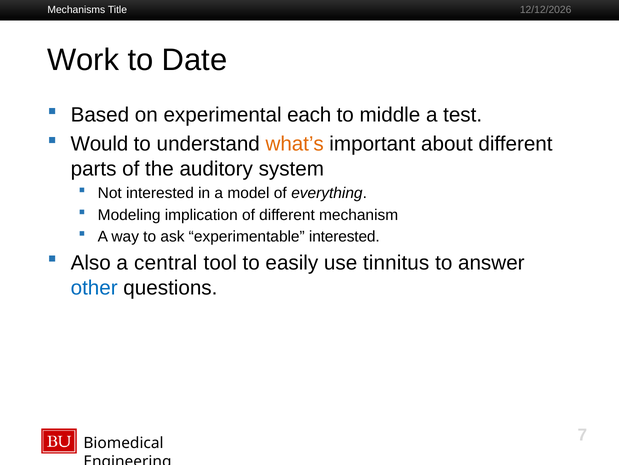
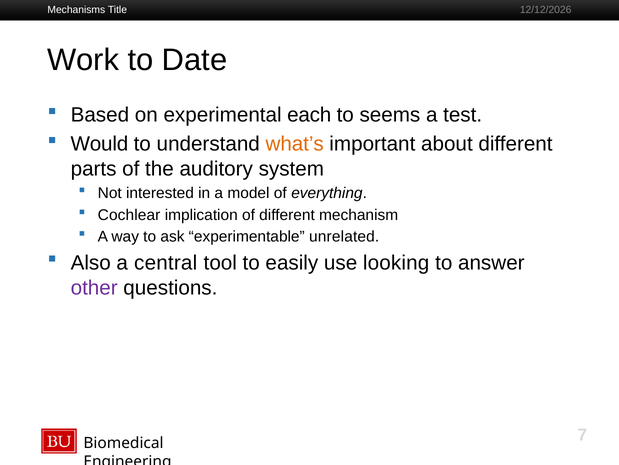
middle: middle -> seems (390, 115)
Modeling: Modeling -> Cochlear (129, 215)
experimentable interested: interested -> unrelated (344, 236)
tinnitus: tinnitus -> looking (396, 262)
other colour: blue -> purple (94, 287)
